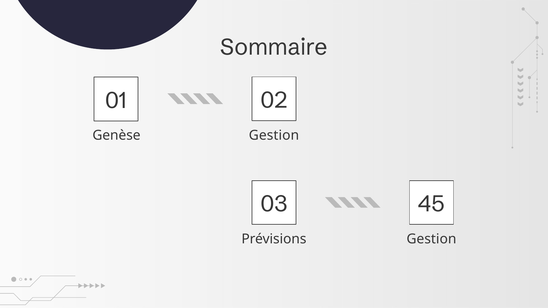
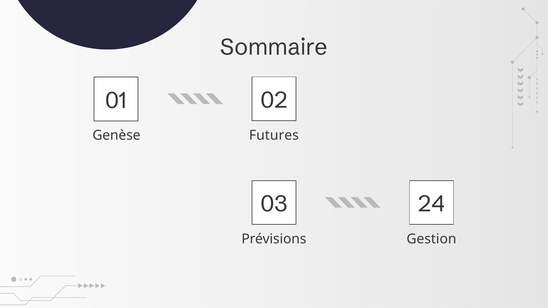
Genèse Gestion: Gestion -> Futures (274, 135)
45: 45 -> 24 (431, 204)
